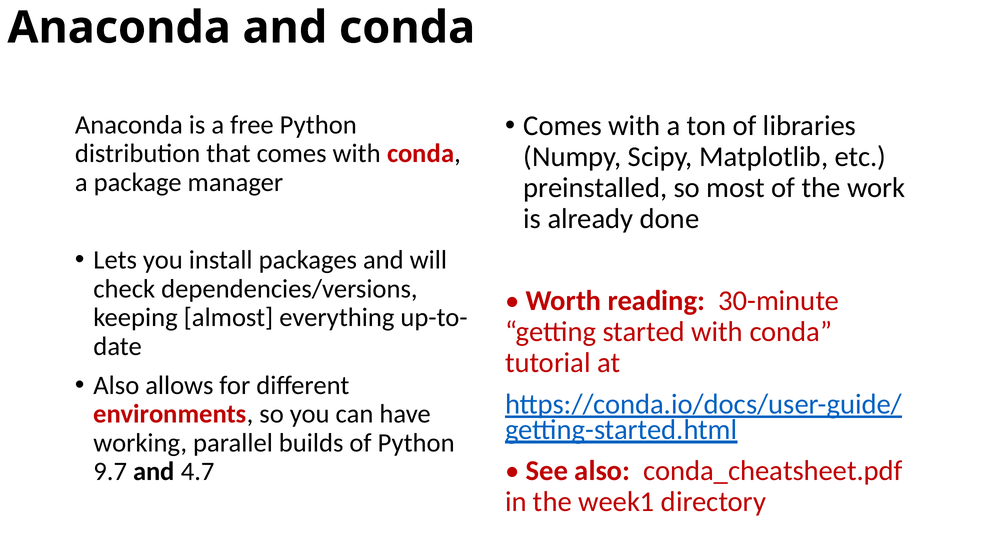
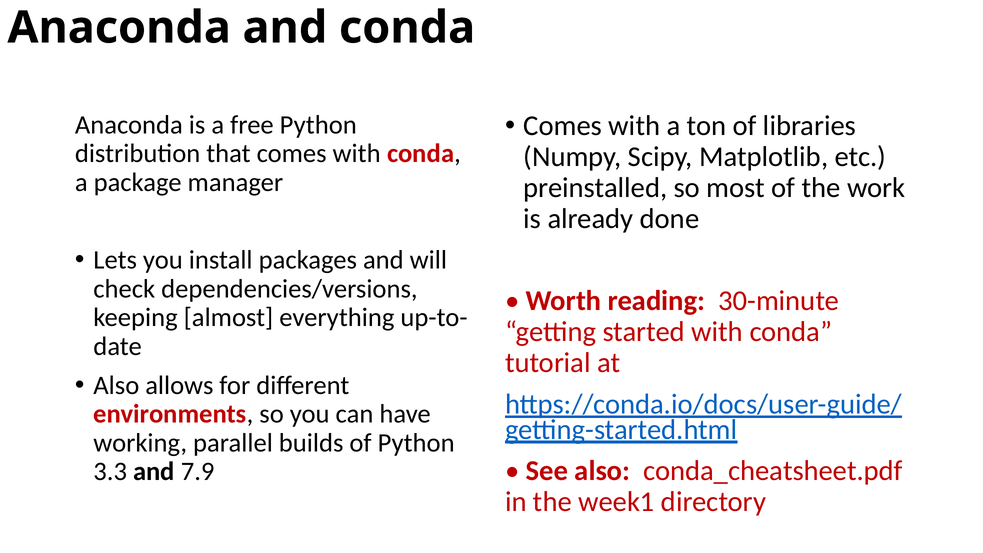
9.7: 9.7 -> 3.3 (110, 472)
4.7: 4.7 -> 7.9 (198, 472)
